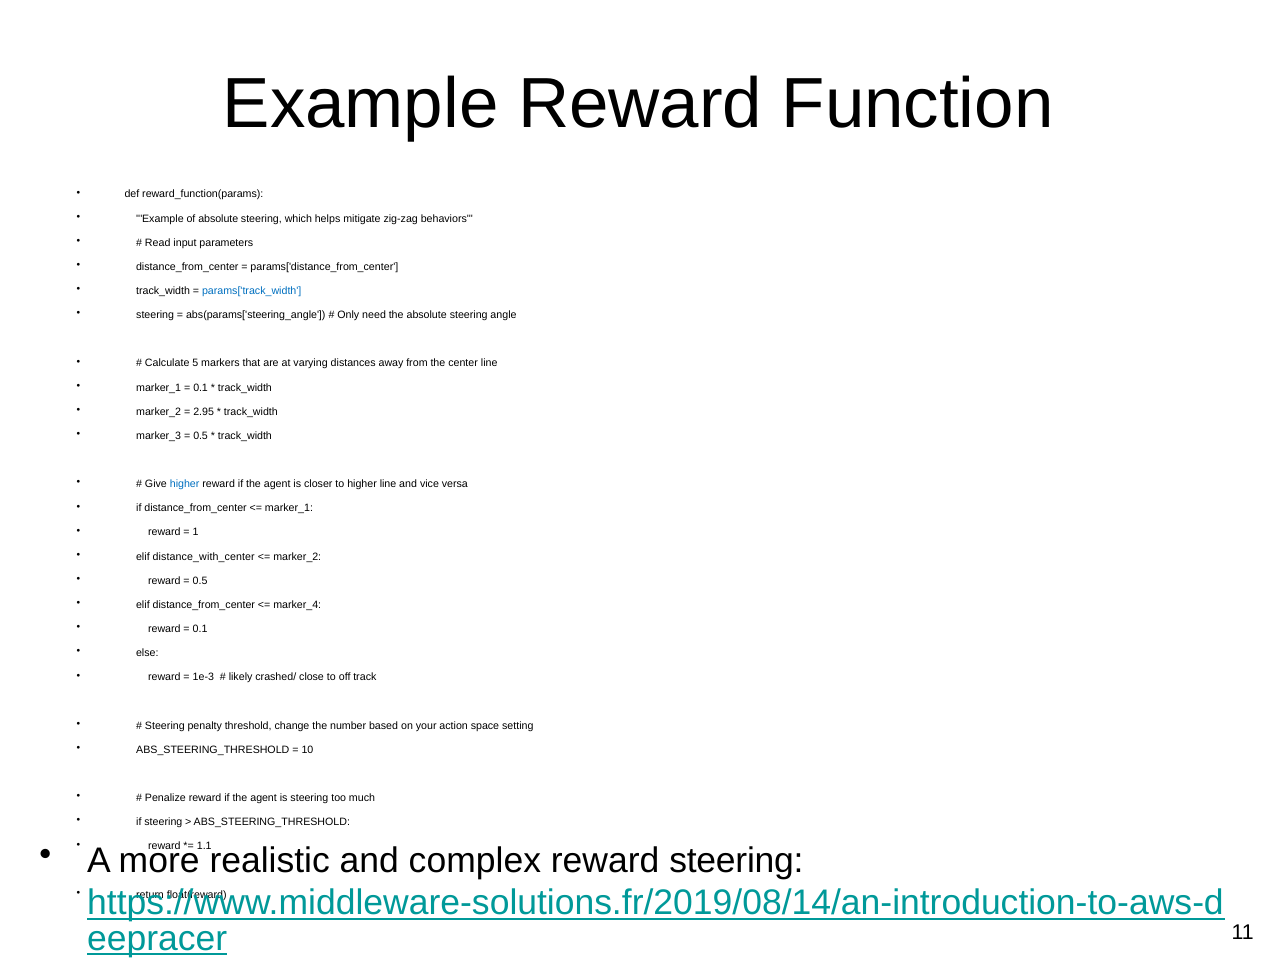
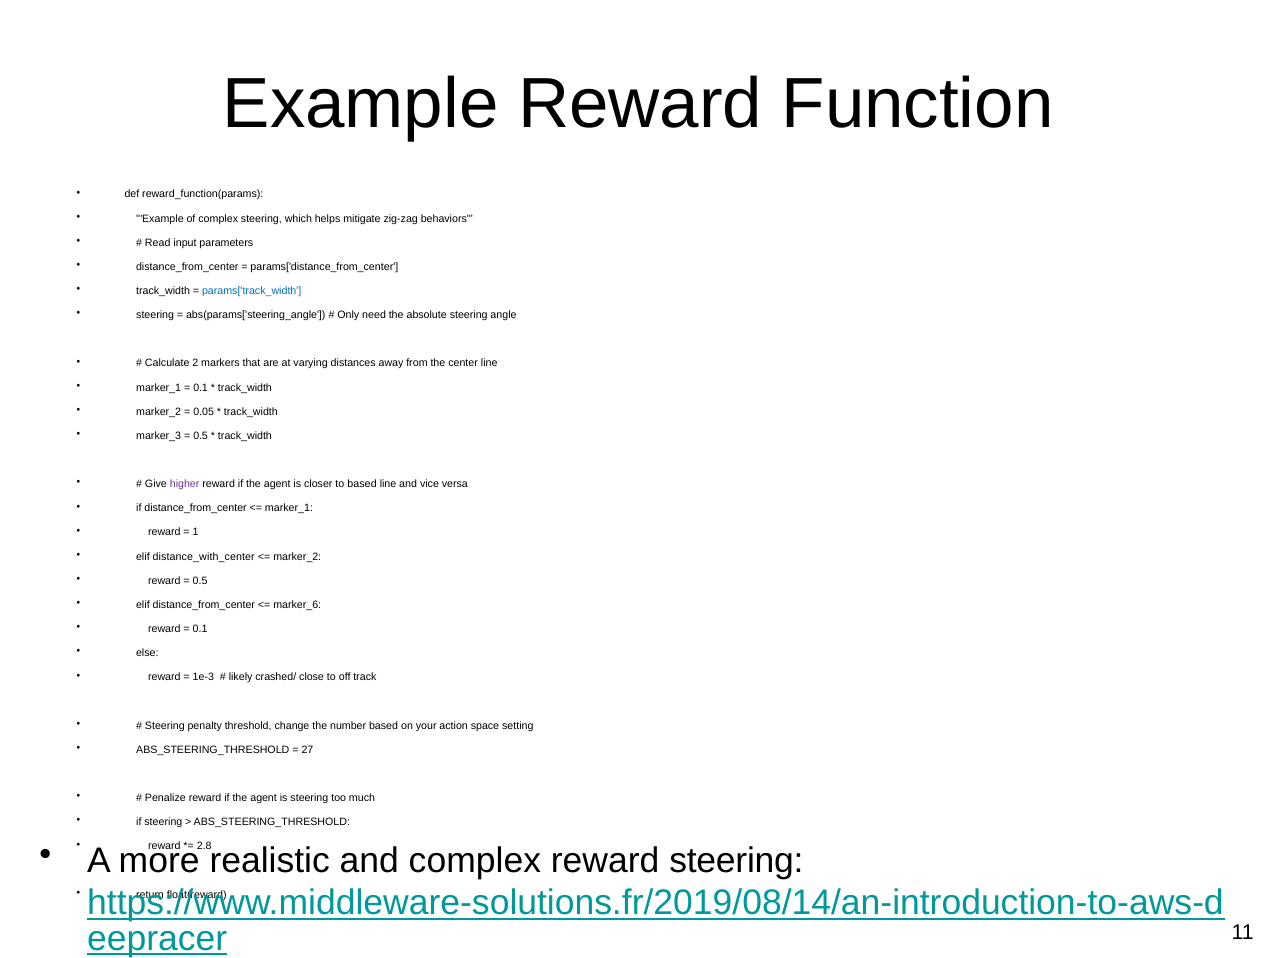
of absolute: absolute -> complex (218, 219)
5: 5 -> 2 (195, 363)
2.95: 2.95 -> 0.05 (204, 412)
higher colour: blue -> purple (185, 484)
to higher: higher -> based (362, 484)
marker_4: marker_4 -> marker_6 (297, 605)
10: 10 -> 27 (307, 749)
1.1: 1.1 -> 2.8 (204, 846)
